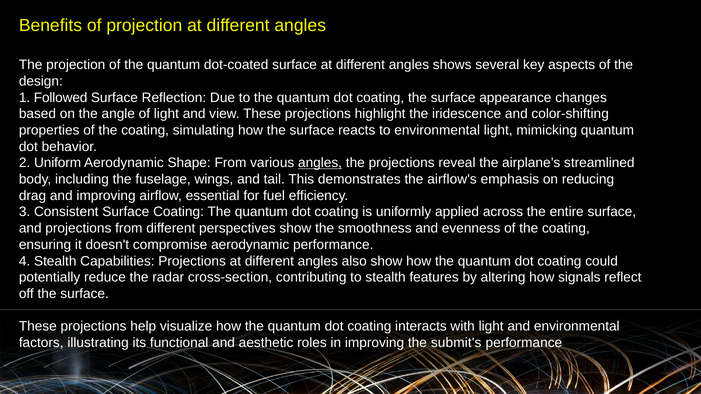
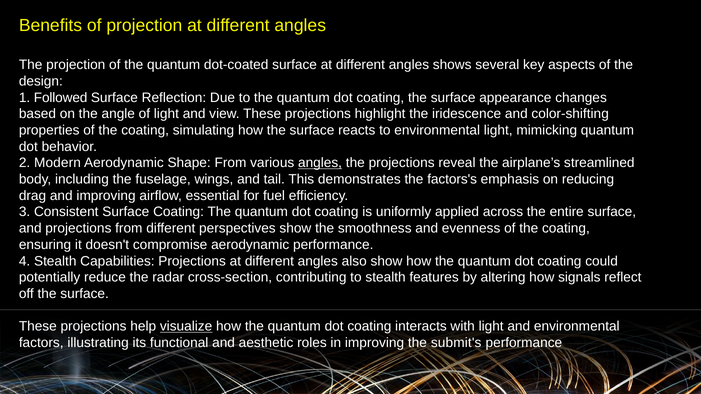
Uniform: Uniform -> Modern (57, 163)
airflow's: airflow's -> factors's (452, 179)
visualize underline: none -> present (186, 327)
